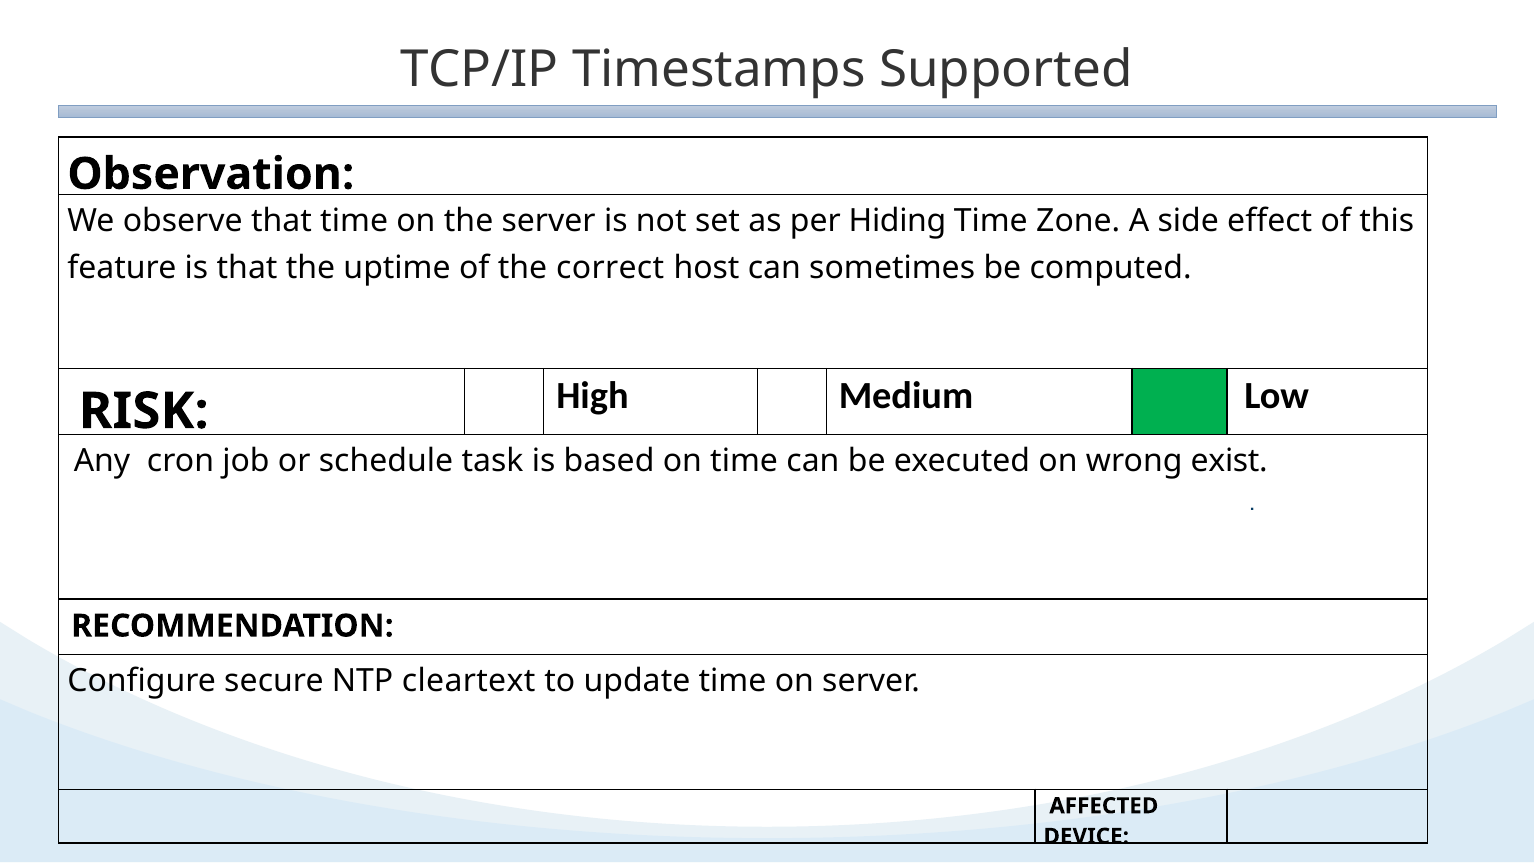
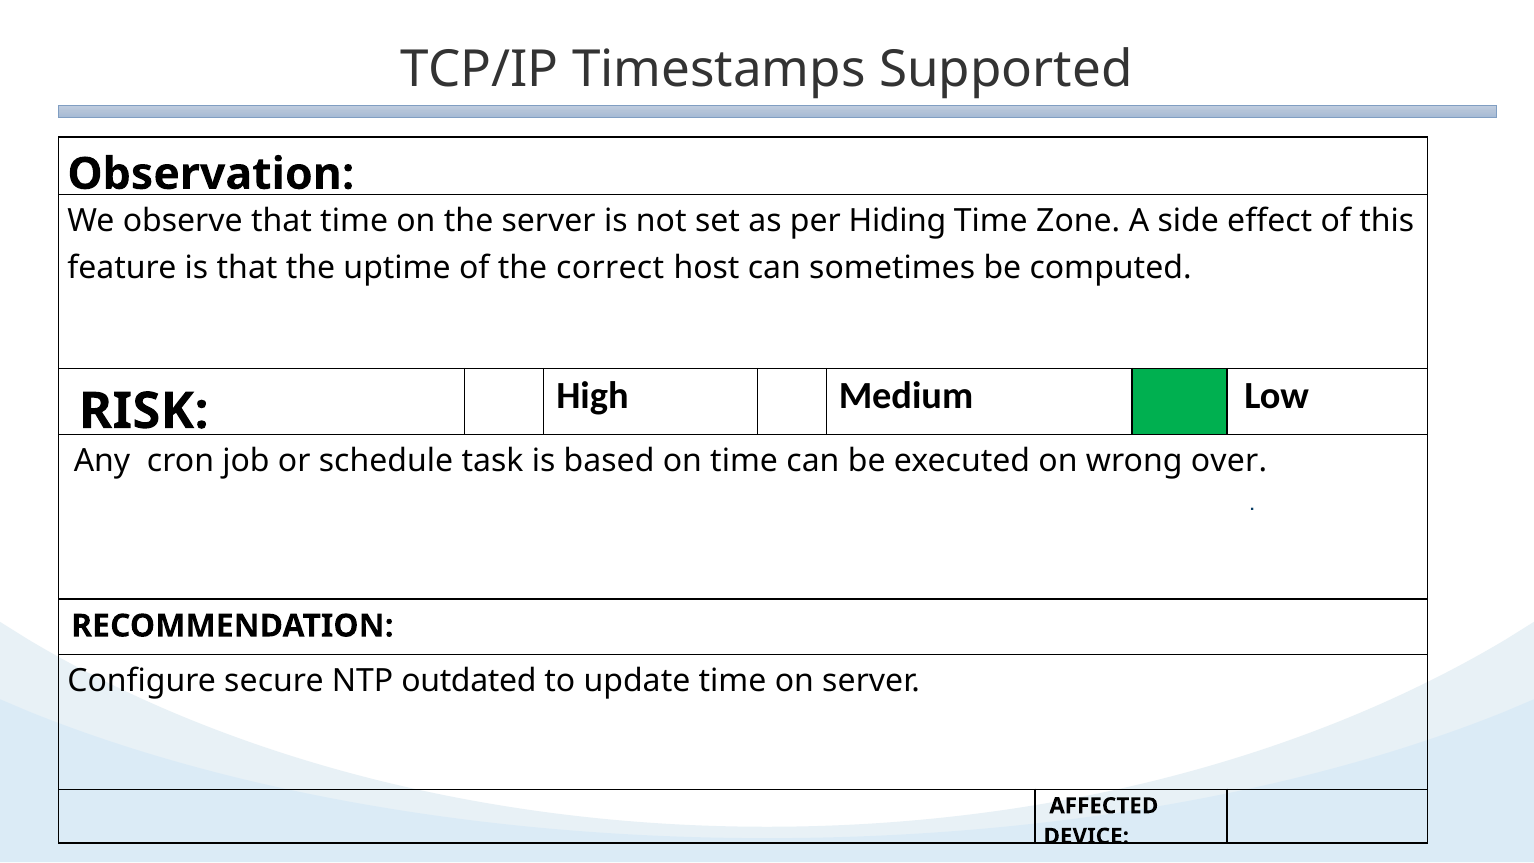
exist: exist -> over (1229, 461)
cleartext: cleartext -> outdated (469, 681)
